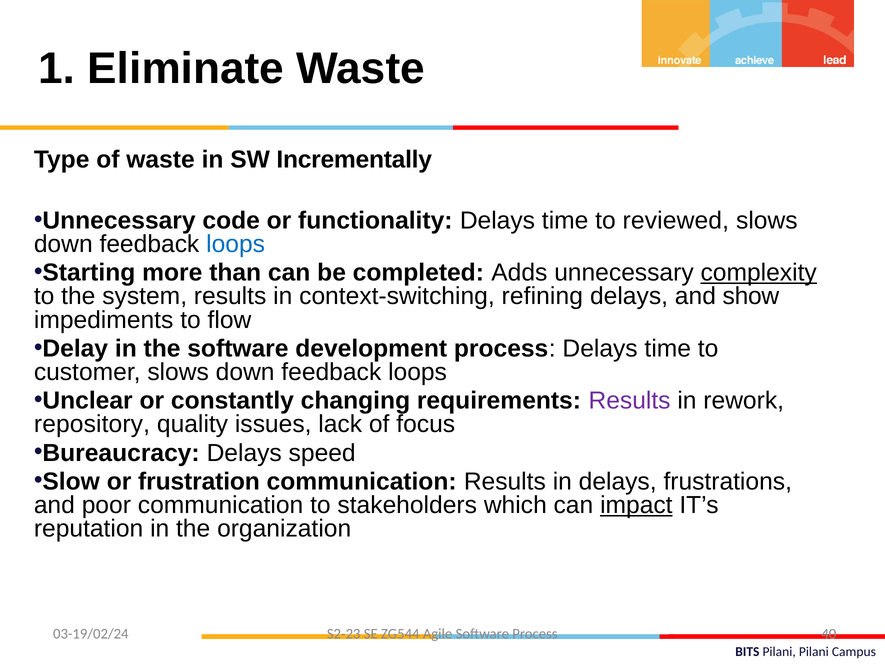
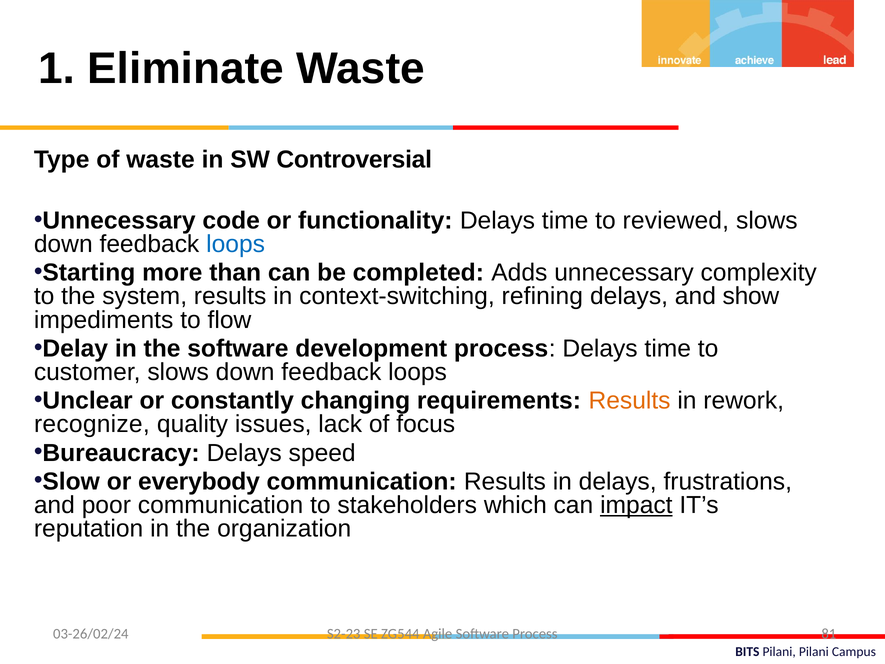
Incrementally: Incrementally -> Controversial (354, 160)
complexity underline: present -> none (759, 273)
Results colour: purple -> orange (630, 401)
repository: repository -> recognize (92, 424)
frustration: frustration -> everybody (199, 481)
03-19/02/24: 03-19/02/24 -> 03-26/02/24 (91, 634)
40: 40 -> 81 (829, 634)
